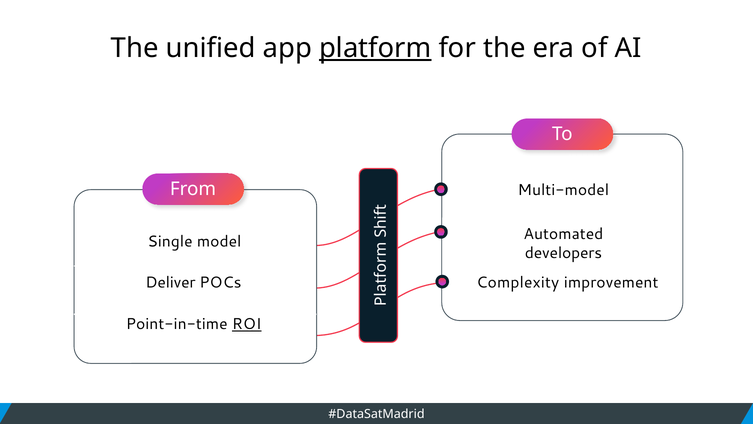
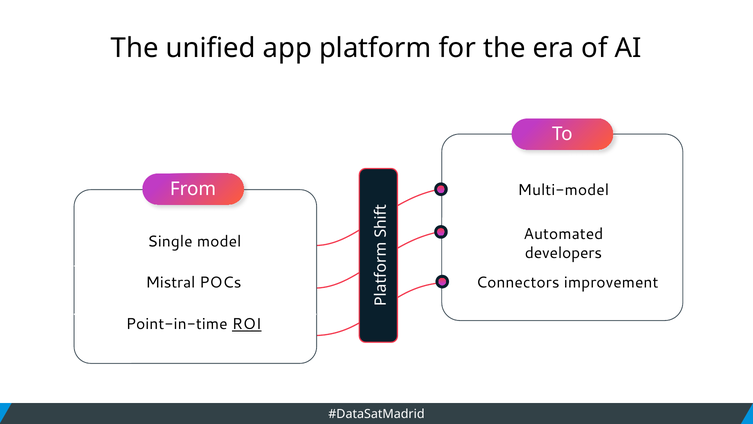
platform underline: present -> none (375, 48)
Deliver: Deliver -> Mistral (170, 282)
Complexity: Complexity -> Connectors (518, 282)
